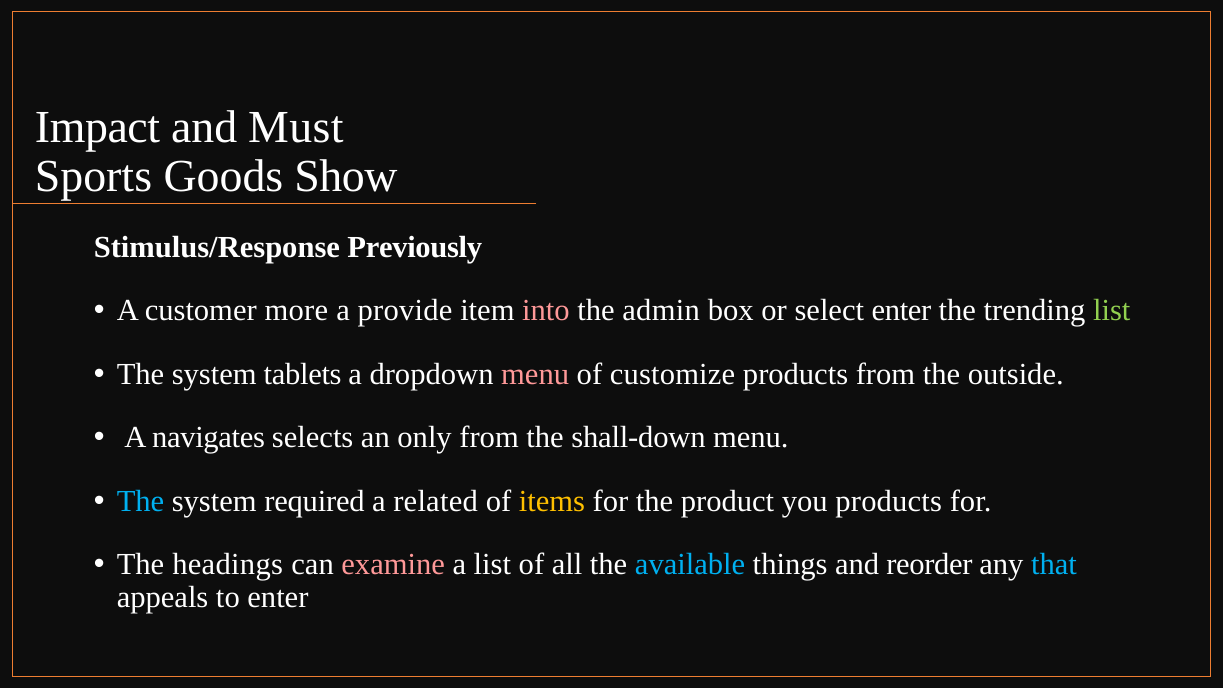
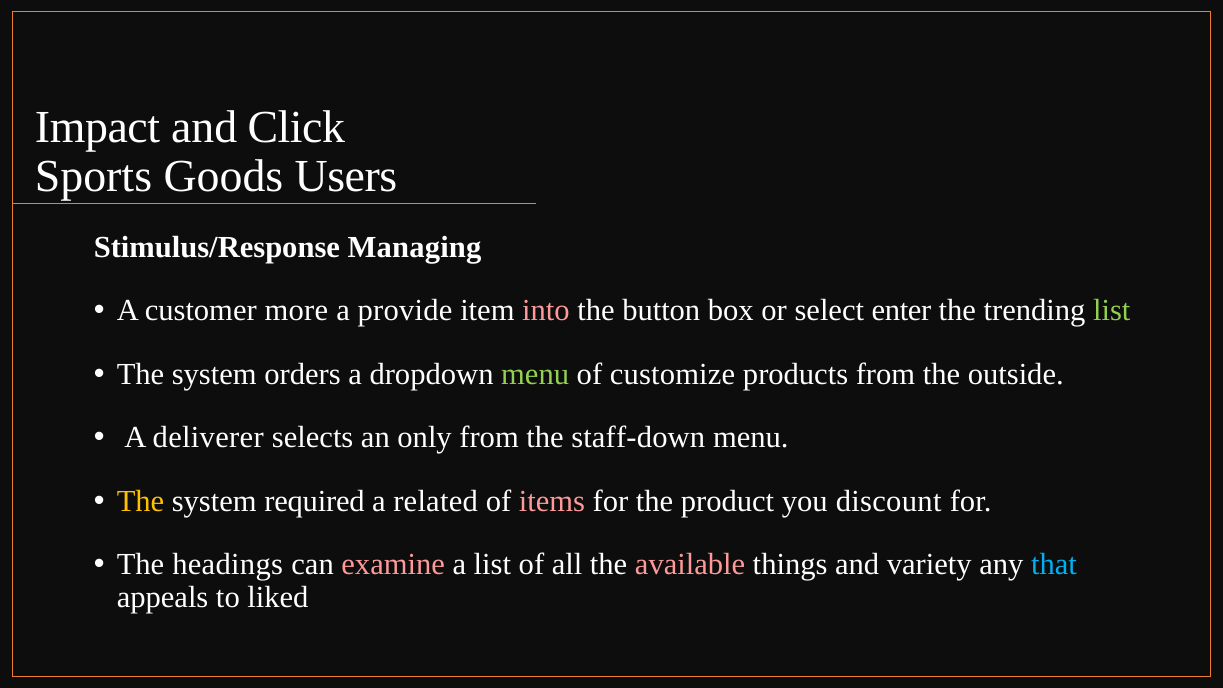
Must: Must -> Click (296, 127)
Show: Show -> Users (346, 177)
Previously: Previously -> Managing (415, 247)
admin: admin -> button (661, 311)
tablets: tablets -> orders (303, 374)
menu colour: pink -> light green (535, 374)
navigates: navigates -> deliverer (208, 438)
shall-down: shall-down -> staff-down (638, 438)
The colour: light blue -> yellow (141, 501)
items colour: yellow -> pink (552, 501)
you products: products -> discount (889, 501)
available colour: light blue -> pink (690, 565)
reorder: reorder -> variety (929, 565)
to enter: enter -> liked (278, 598)
